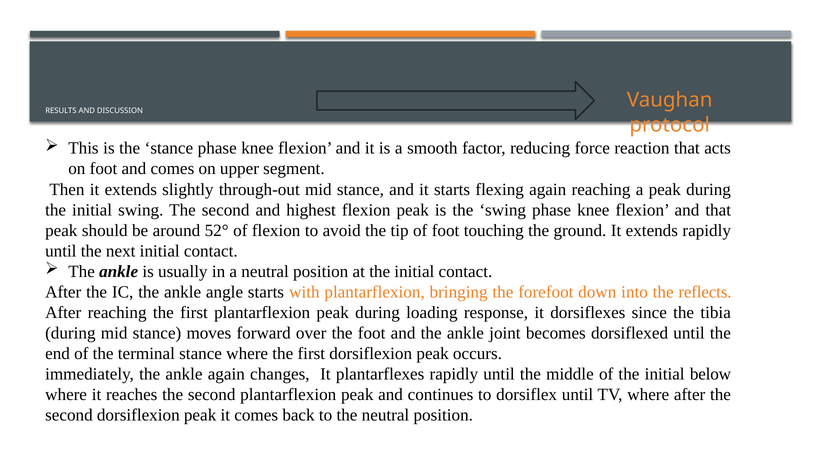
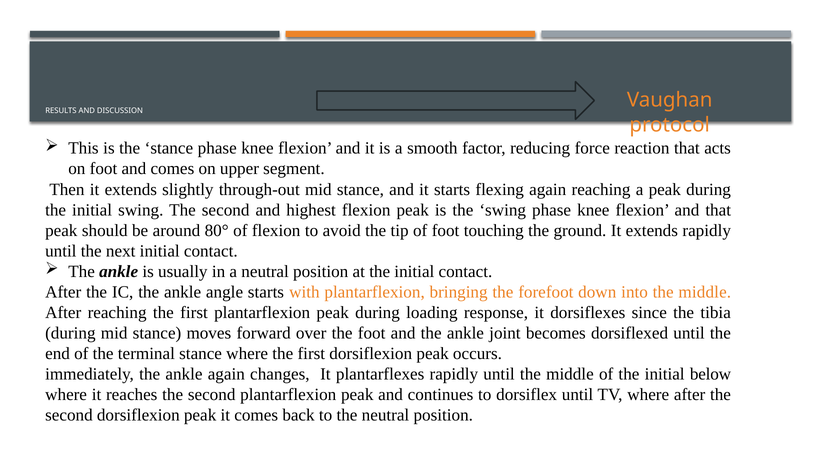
52°: 52° -> 80° (217, 230)
into the reflects: reflects -> middle (705, 292)
